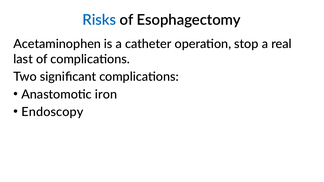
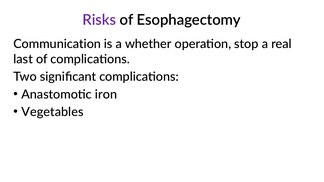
Risks colour: blue -> purple (99, 20)
Acetaminophen: Acetaminophen -> Communication (57, 44)
catheter: catheter -> whether (148, 44)
Endoscopy: Endoscopy -> Vegetables (52, 112)
